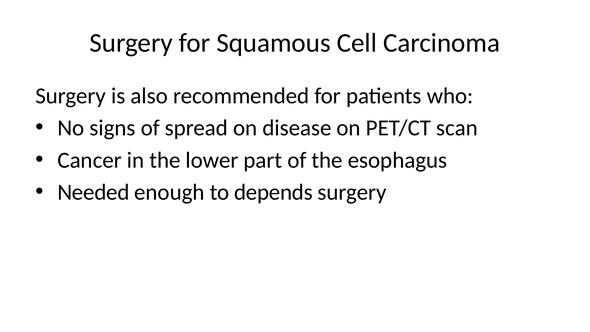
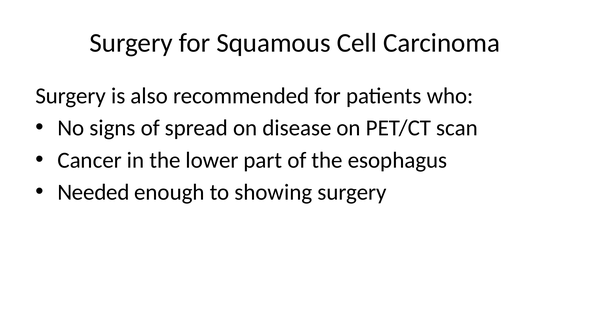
depends: depends -> showing (273, 192)
